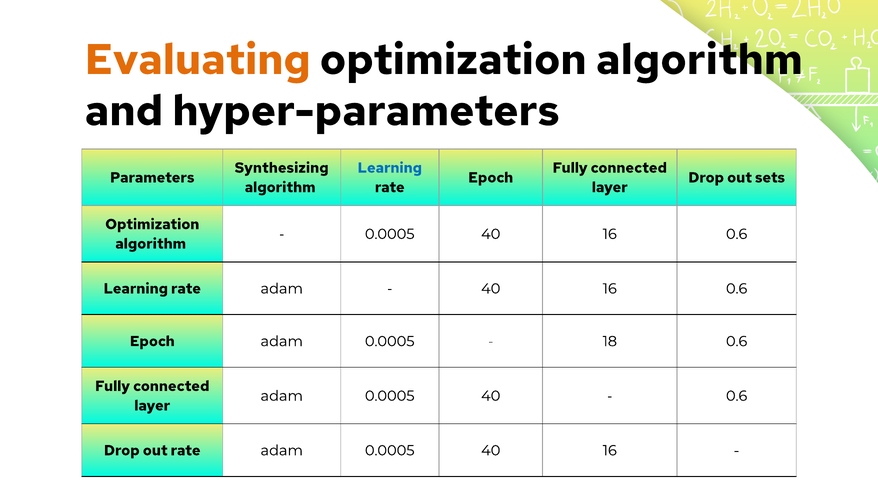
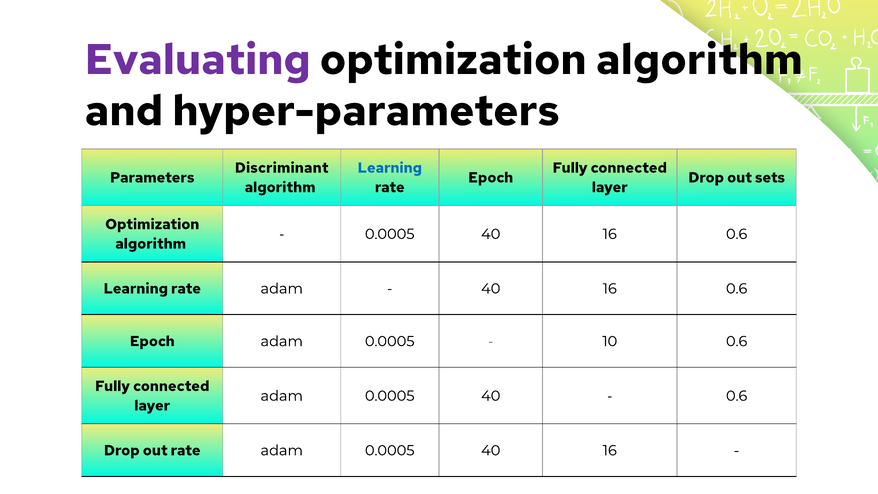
Evaluating colour: orange -> purple (198, 60)
Synthesizing: Synthesizing -> Discriminant (282, 168)
18: 18 -> 10 (610, 341)
